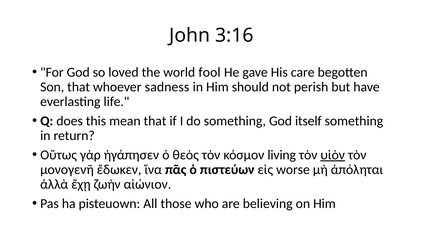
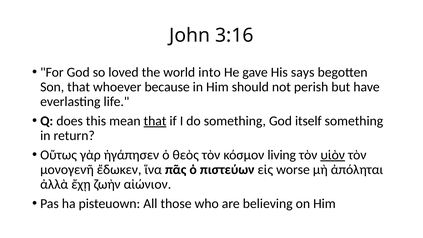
fool: fool -> into (210, 72)
care: care -> says (303, 72)
sadness: sadness -> because (167, 87)
that underline: none -> present (155, 121)
